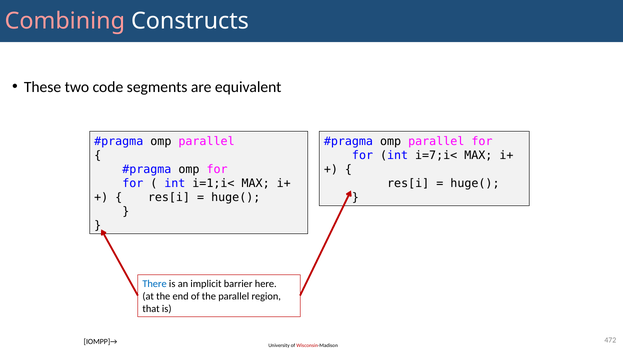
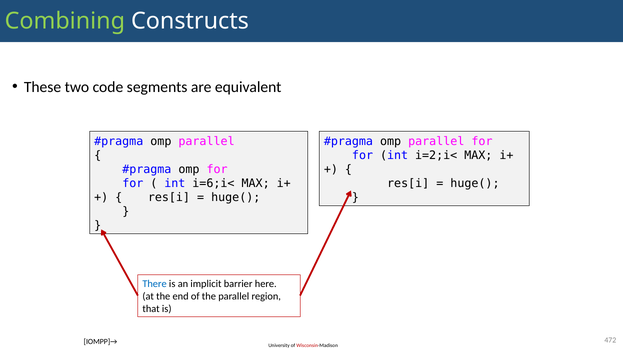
Combining colour: pink -> light green (65, 21)
i=7;i<: i=7;i< -> i=2;i< (436, 155)
i=1;i<: i=1;i< -> i=6;i< (213, 183)
